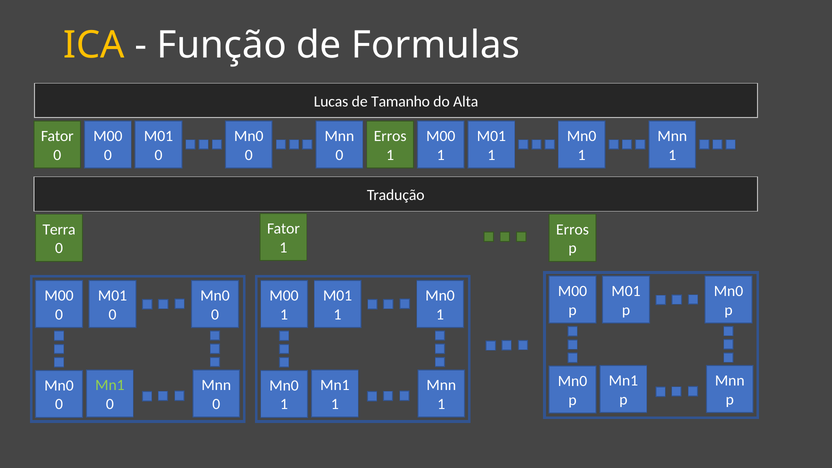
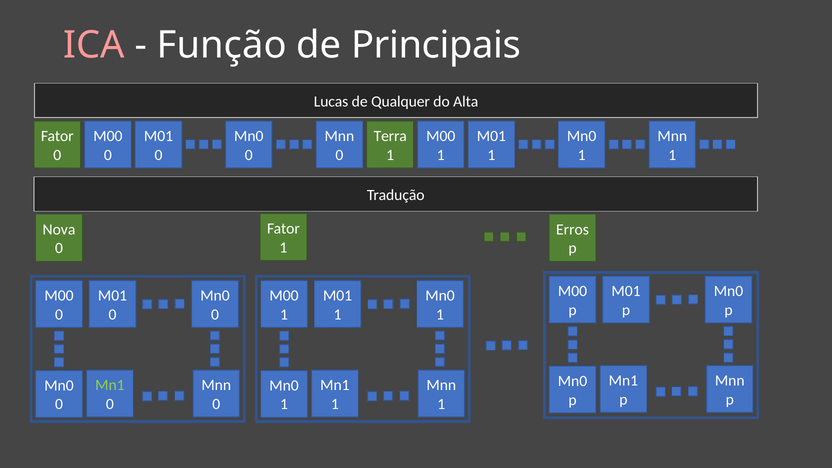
ICA colour: yellow -> pink (94, 45)
Formulas: Formulas -> Principais (436, 45)
Tamanho: Tamanho -> Qualquer (401, 102)
Erros: Erros -> Terra (390, 136)
Terra: Terra -> Nova (59, 230)
